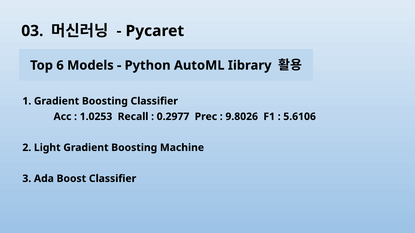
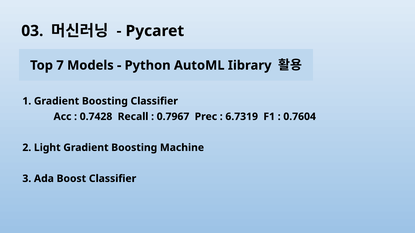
6: 6 -> 7 (60, 65)
1.0253: 1.0253 -> 0.7428 (96, 117)
0.2977: 0.2977 -> 0.7967 (173, 117)
9.8026: 9.8026 -> 6.7319 (242, 117)
5.6106: 5.6106 -> 0.7604 (300, 117)
